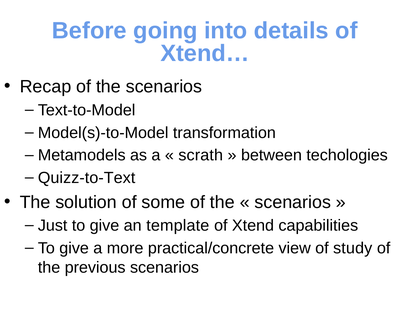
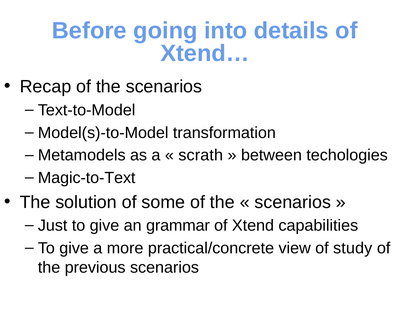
Quizz-to-Text: Quizz-to-Text -> Magic-to-Text (87, 178)
template: template -> grammar (178, 226)
